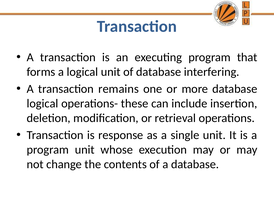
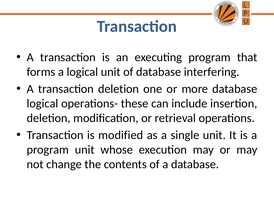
transaction remains: remains -> deletion (119, 89)
response: response -> modified (121, 135)
